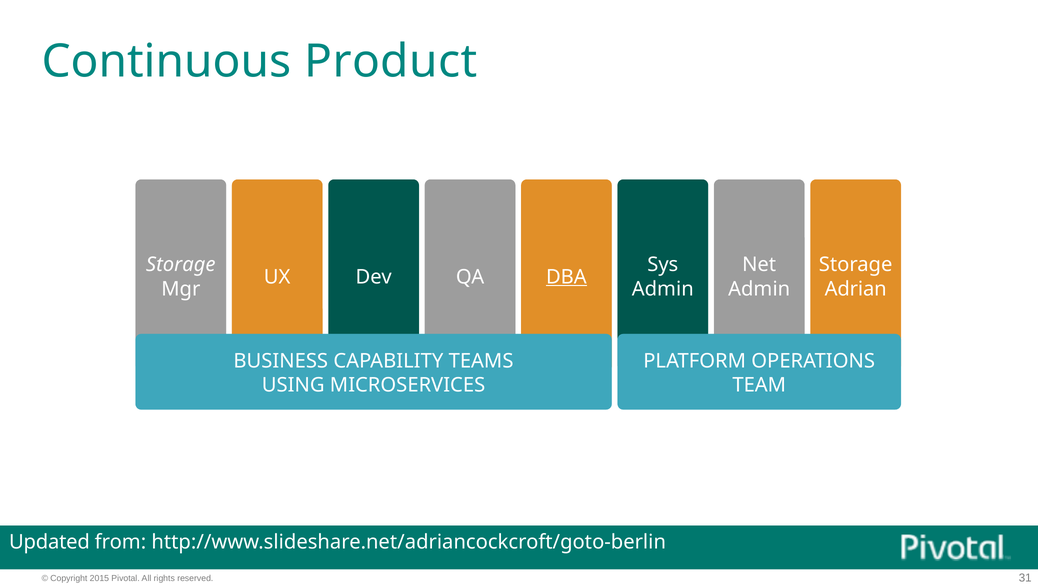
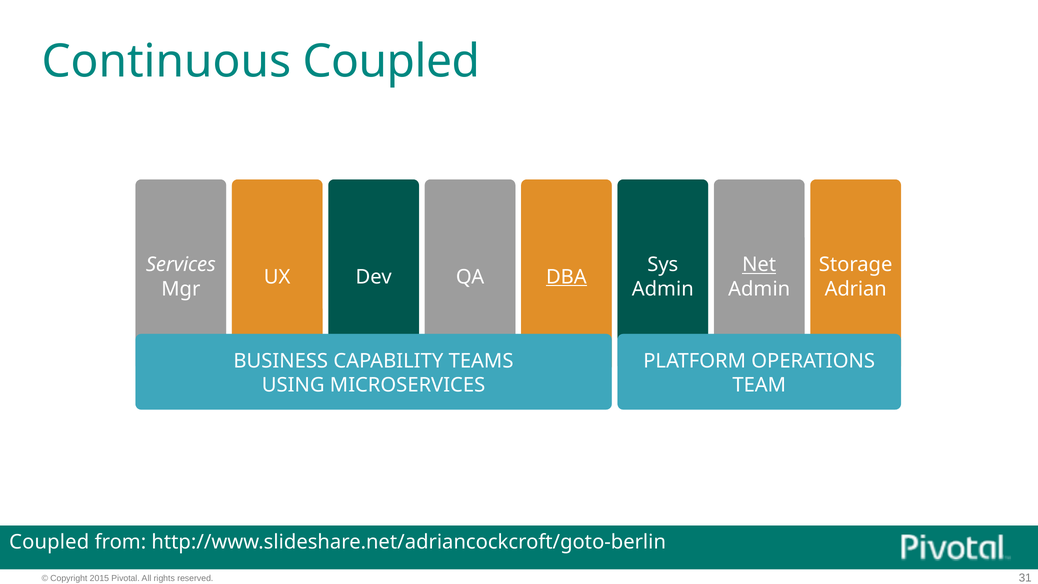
Continuous Product: Product -> Coupled (391, 62)
Storage: Storage -> Services (181, 265)
Net underline: none -> present (759, 265)
Updated: Updated -> Coupled (49, 542)
